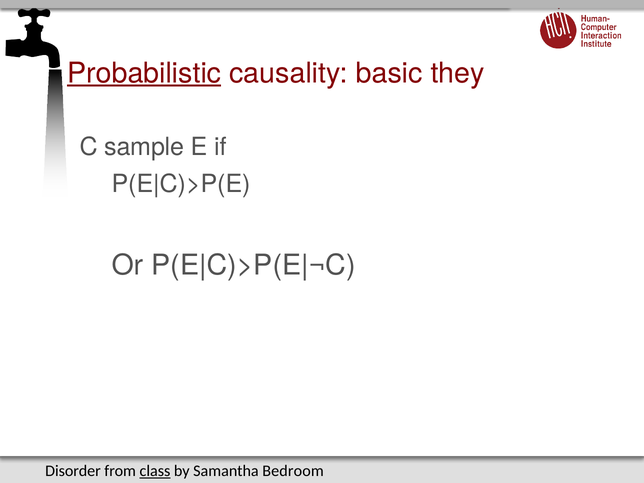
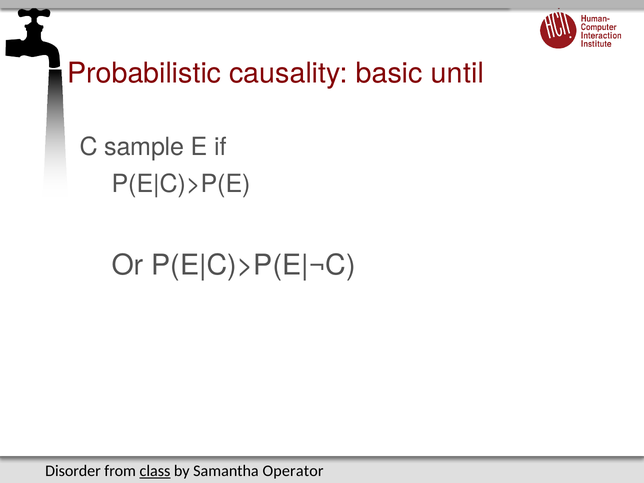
Probabilistic underline: present -> none (144, 73)
they: they -> until (457, 73)
Bedroom: Bedroom -> Operator (293, 471)
